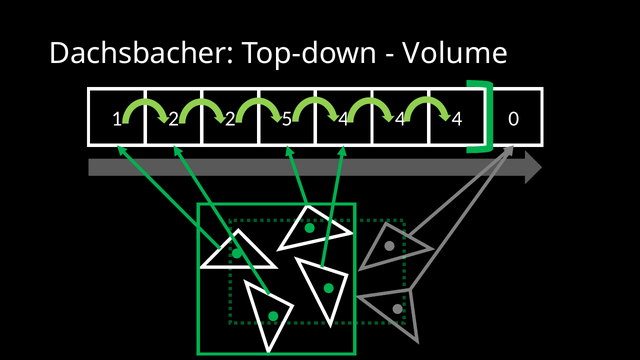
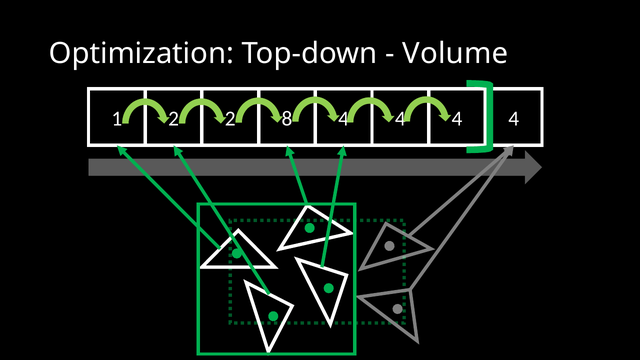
Dachsbacher: Dachsbacher -> Optimization (141, 54)
5: 5 -> 8 (287, 119)
0: 0 -> 4 (514, 119)
